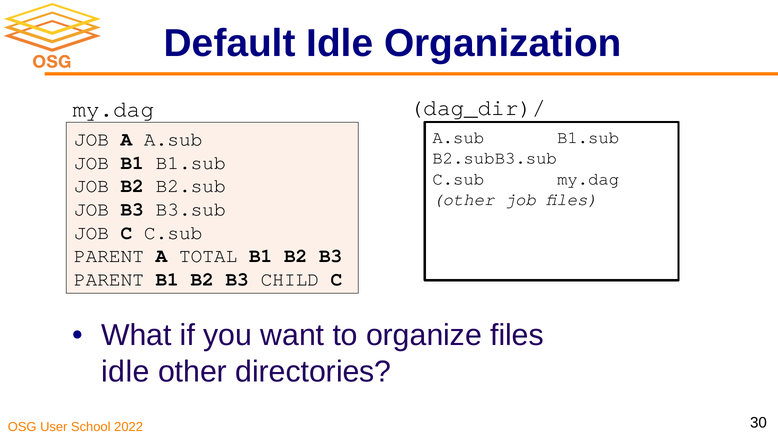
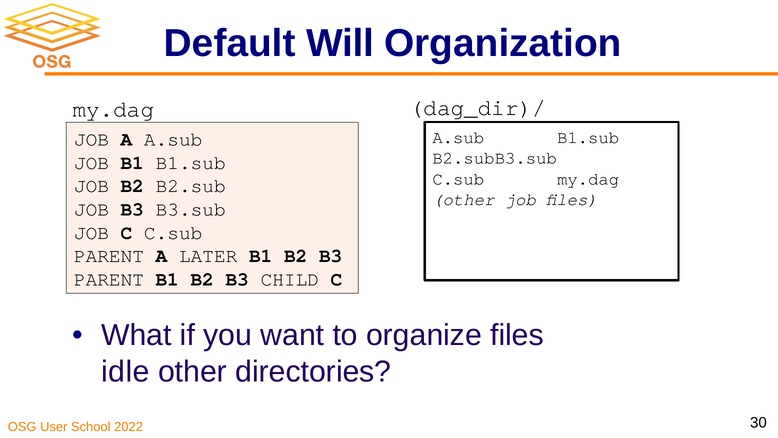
Default Idle: Idle -> Will (340, 44)
TOTAL: TOTAL -> LATER (208, 256)
